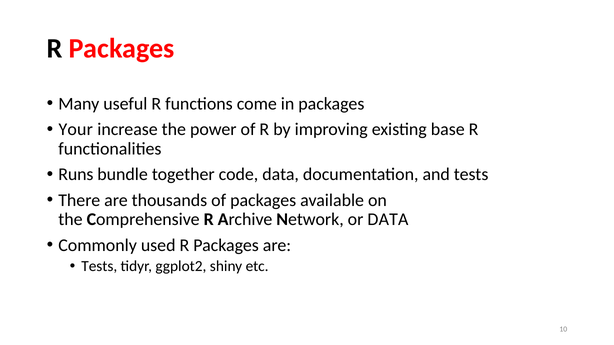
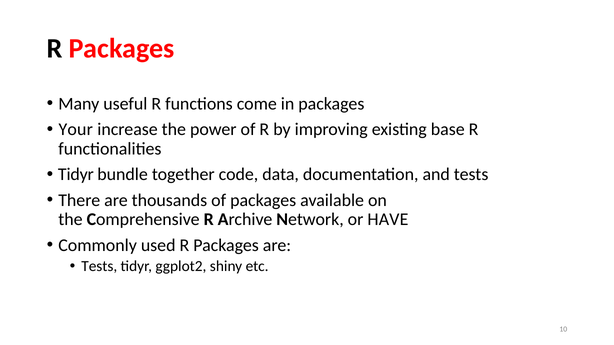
Runs: Runs -> Tidyr (76, 175)
or DATA: DATA -> HAVE (388, 220)
